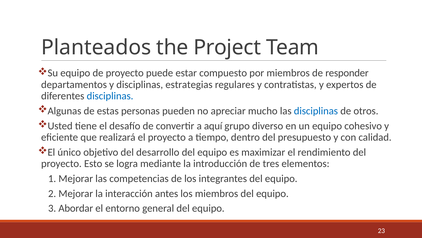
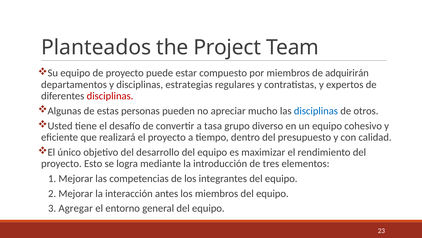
responder: responder -> adquirirán (347, 73)
disciplinas colour: blue -> red (110, 96)
aquí: aquí -> tasa (213, 126)
Abordar: Abordar -> Agregar (76, 208)
